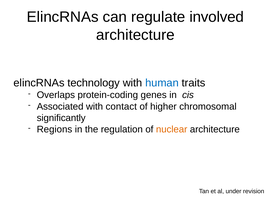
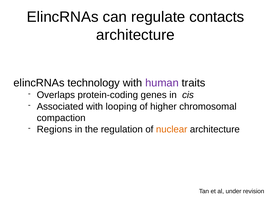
involved: involved -> contacts (217, 17)
human colour: blue -> purple (162, 83)
contact: contact -> looping (121, 107)
significantly: significantly -> compaction (61, 118)
